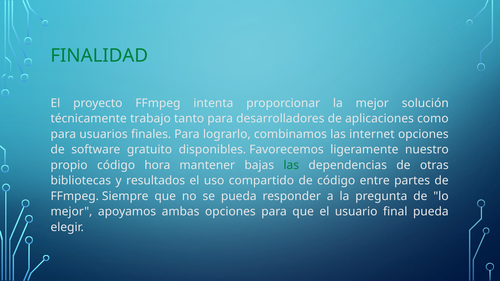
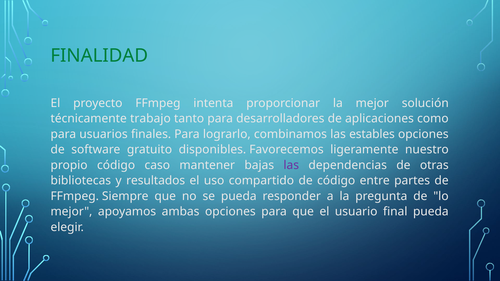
internet: internet -> estables (372, 134)
hora: hora -> caso (157, 165)
las colour: green -> purple (291, 165)
